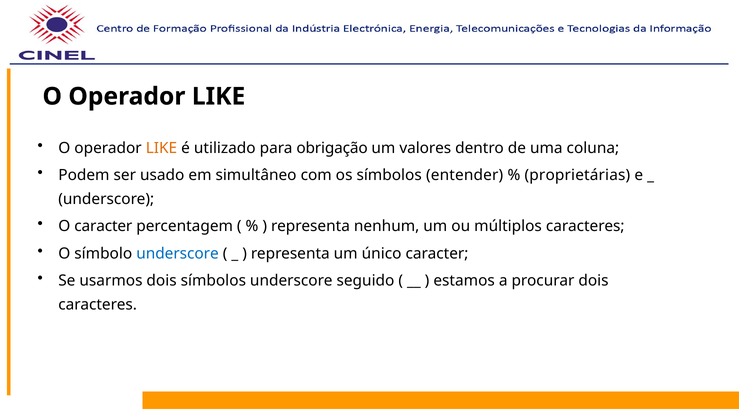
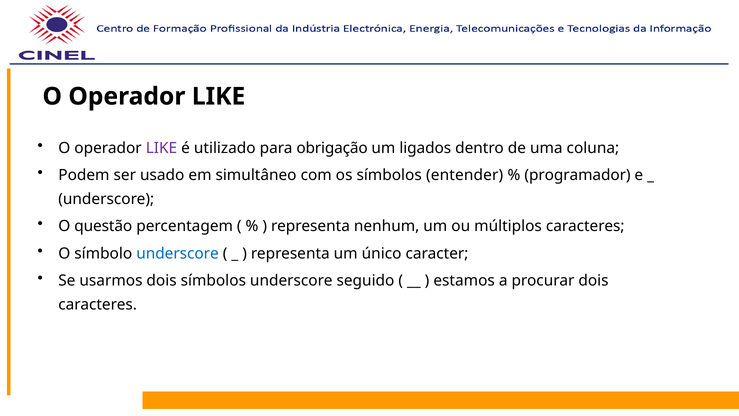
LIKE colour: orange -> purple (161, 148)
valores: valores -> ligados (425, 148)
proprietárias: proprietárias -> programador (578, 175)
O caracter: caracter -> questão (103, 226)
